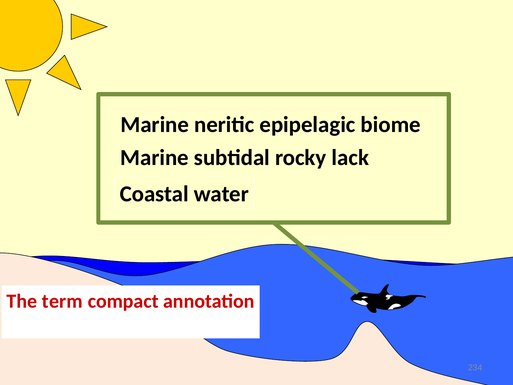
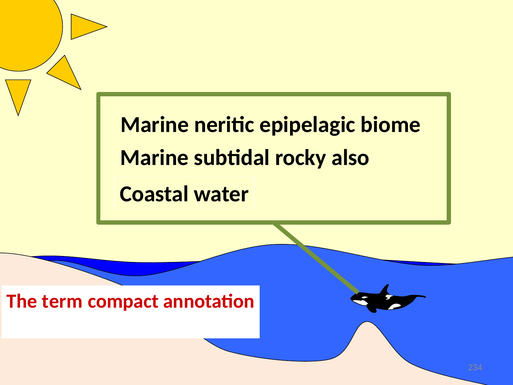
lack: lack -> also (350, 157)
